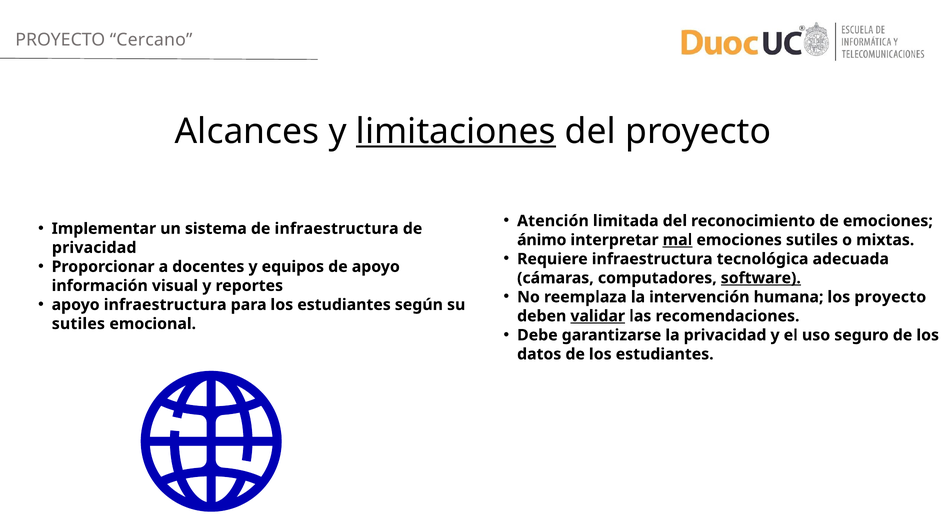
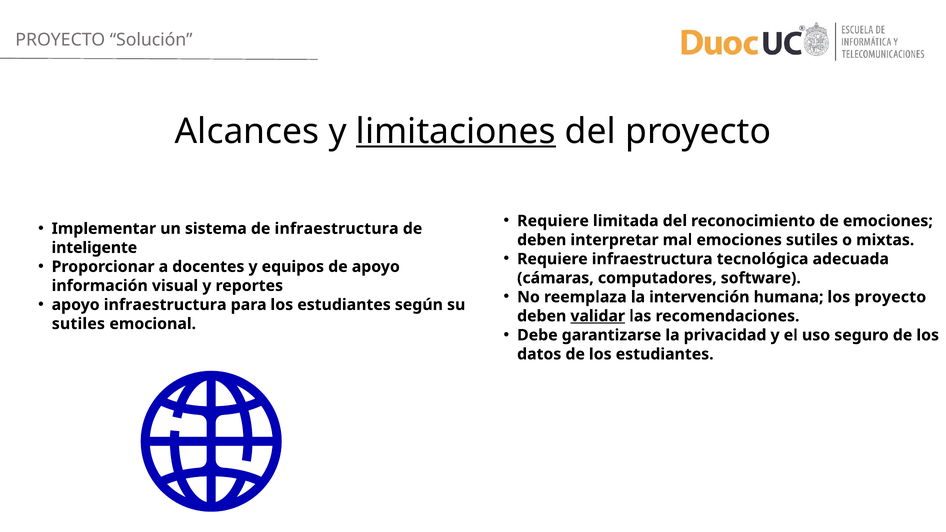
Cercano: Cercano -> Solución (151, 40)
Atención: Atención -> Requiere (553, 221)
ánimo: ánimo -> deben (542, 240)
mal underline: present -> none (678, 240)
privacidad: privacidad -> inteligente (94, 248)
software underline: present -> none (761, 278)
